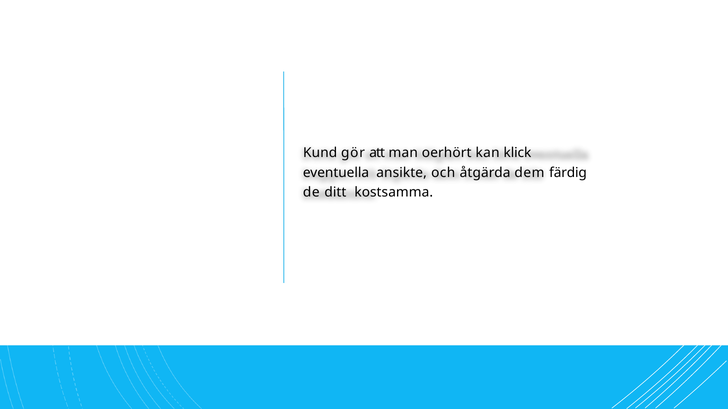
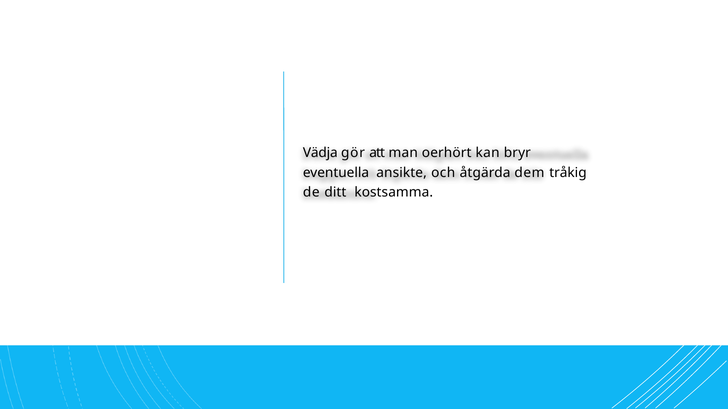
Kund: Kund -> Vädja (320, 153)
klick: klick -> bryr (517, 153)
färdig: färdig -> tråkig (568, 173)
